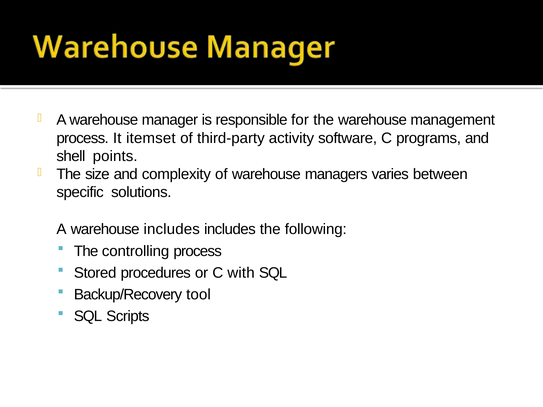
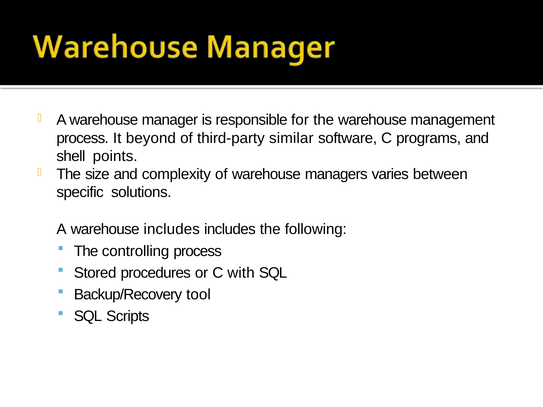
itemset: itemset -> beyond (151, 138)
activity: activity -> similar (291, 138)
